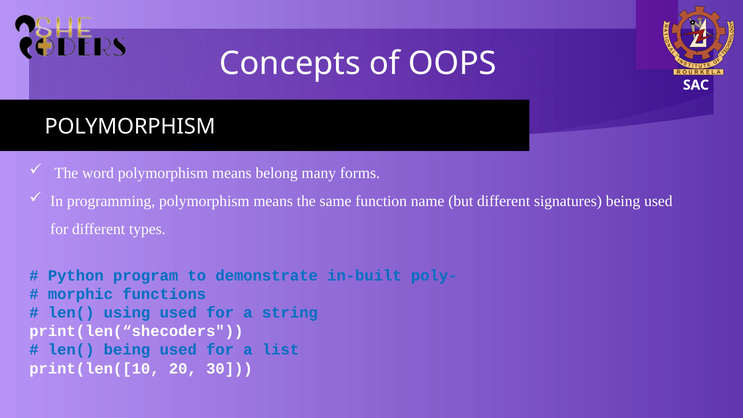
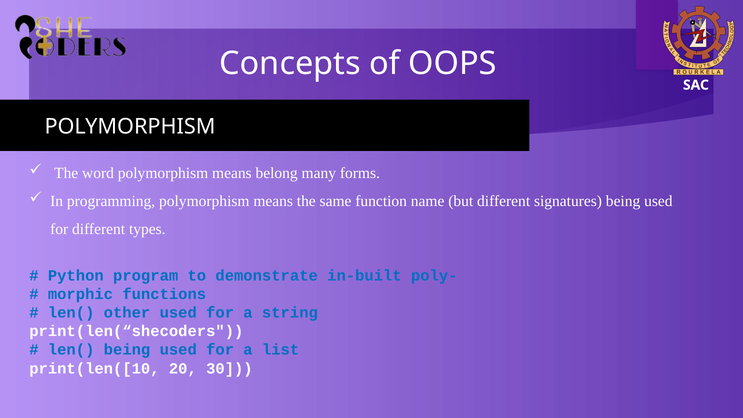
using: using -> other (127, 313)
